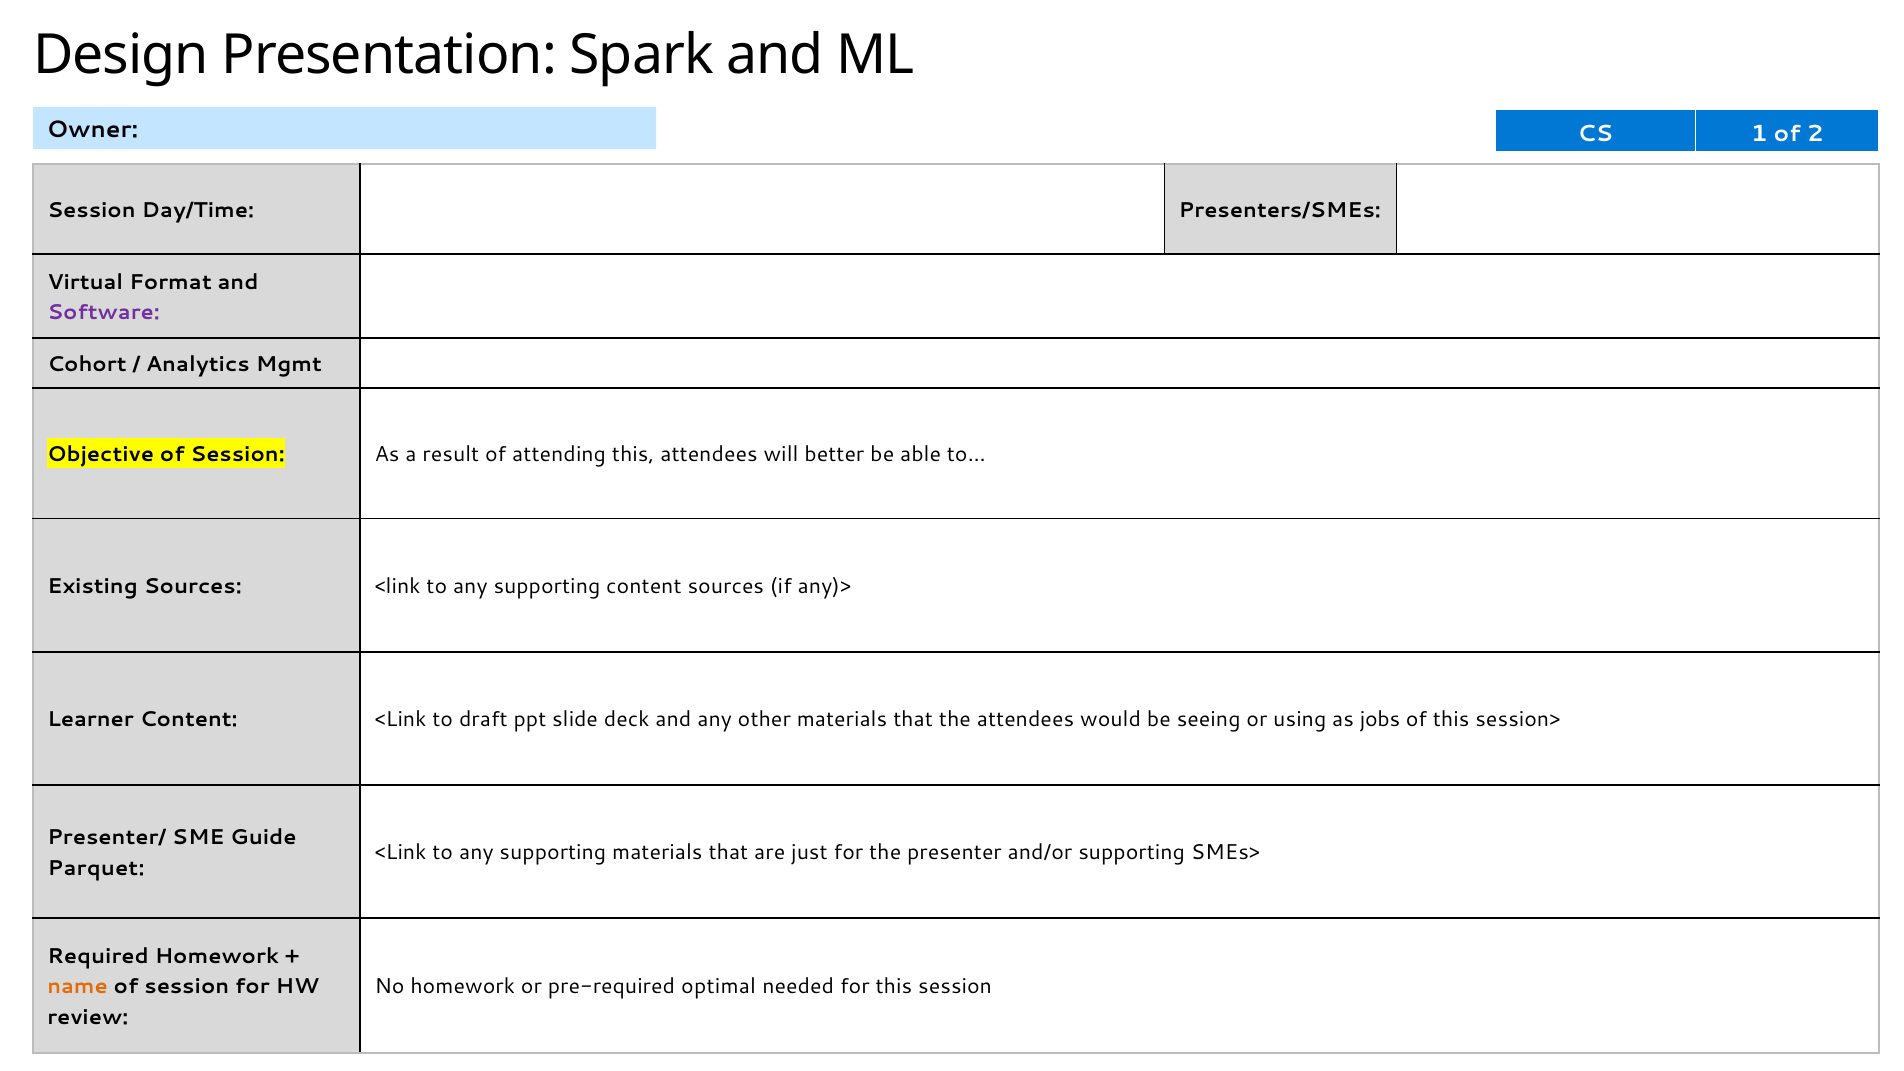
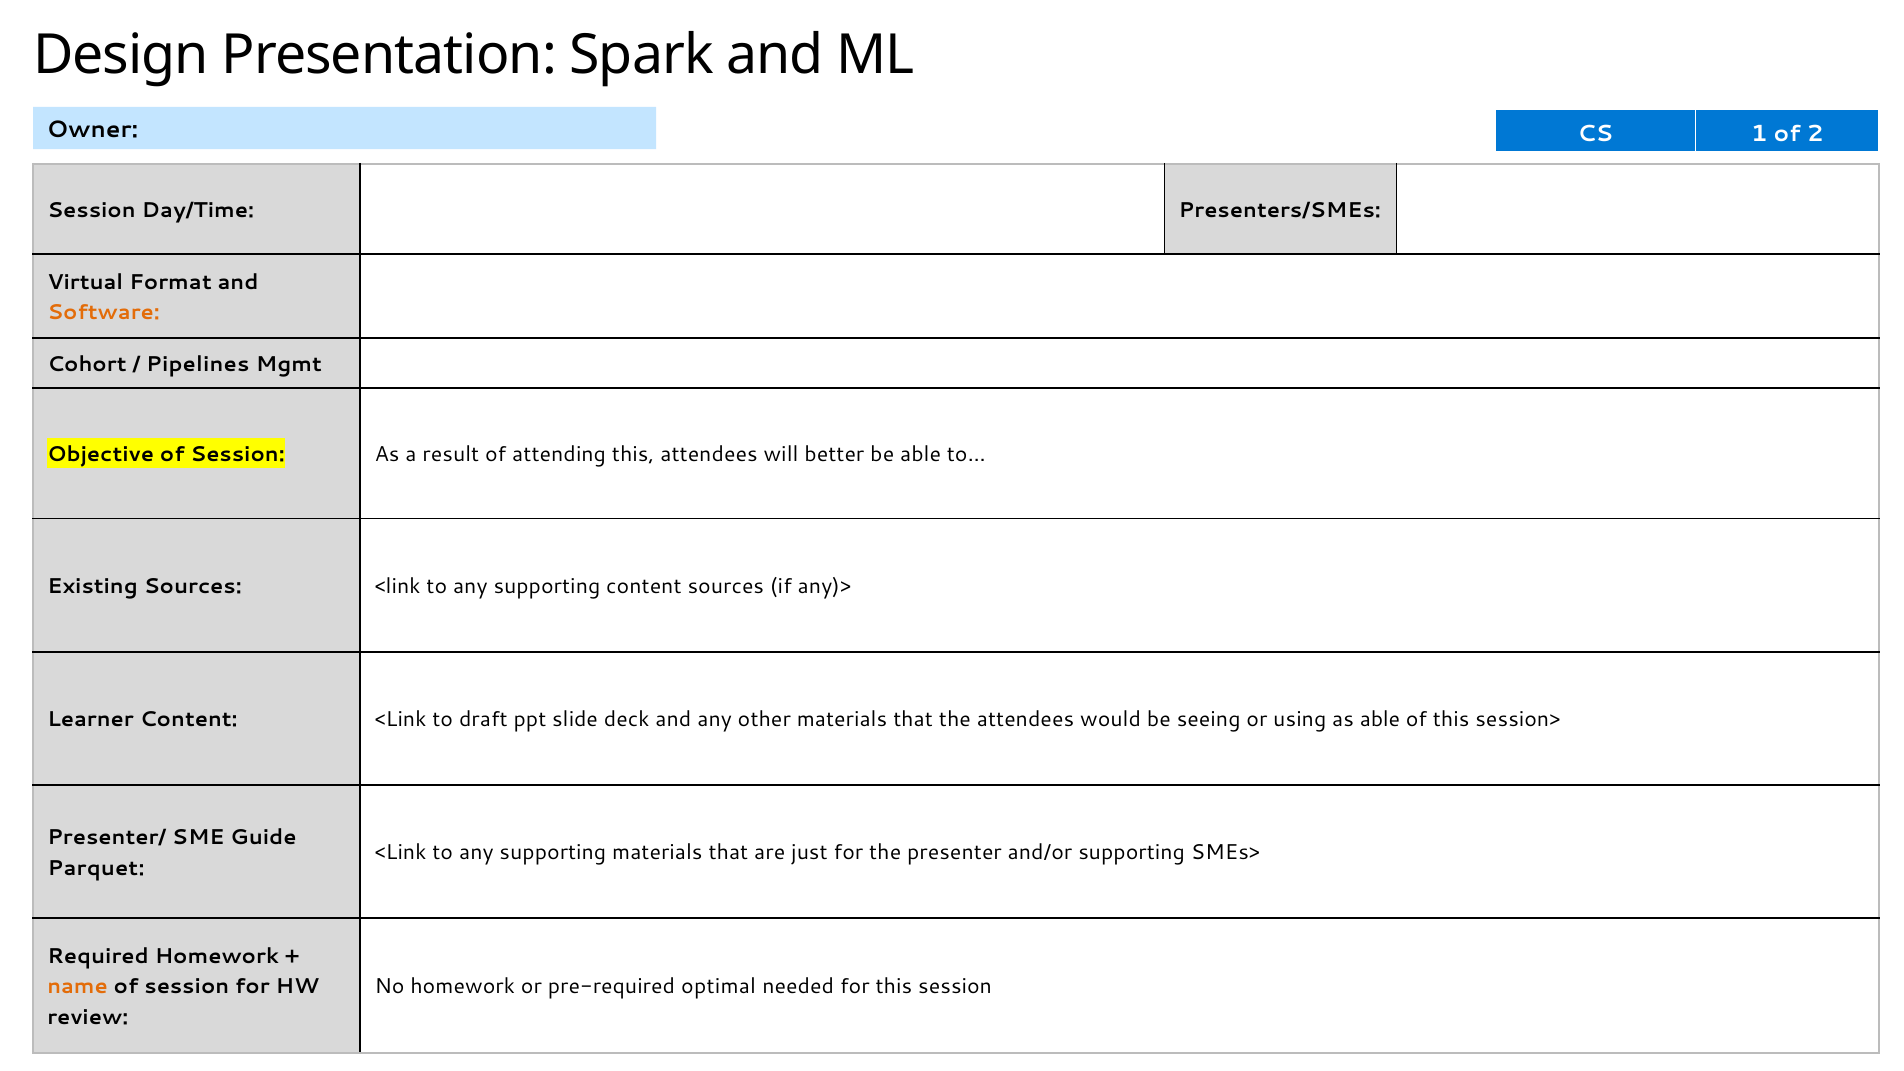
Software colour: purple -> orange (104, 313)
Analytics: Analytics -> Pipelines (198, 364)
as jobs: jobs -> able (1380, 719)
